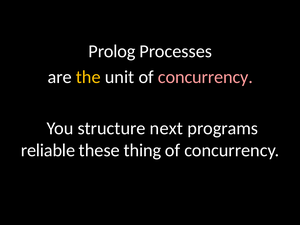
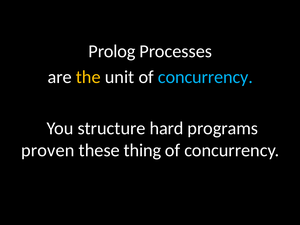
concurrency colour: pink -> light blue (205, 77)
next: next -> hard (167, 128)
reliable: reliable -> proven (48, 150)
